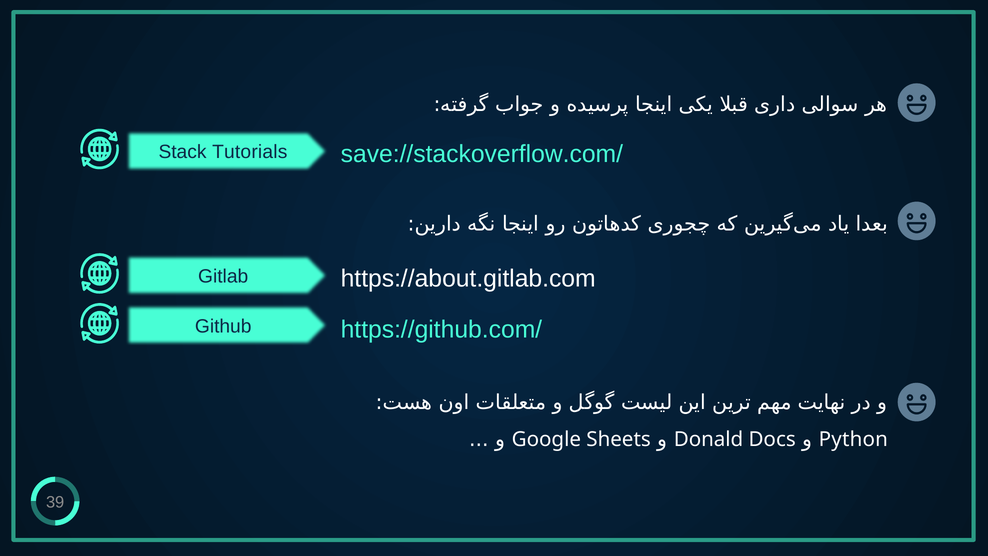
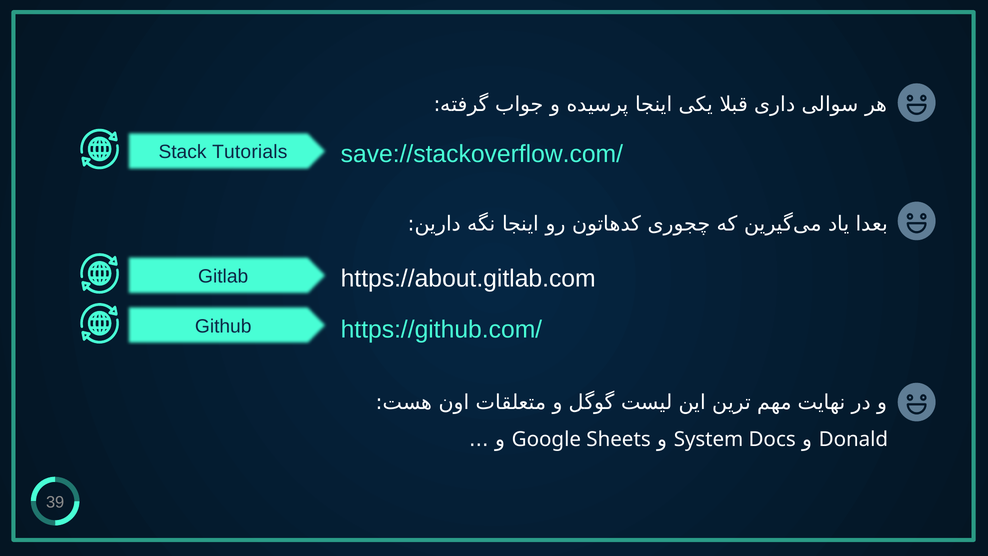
Donald: Donald -> System (709, 439)
Python: Python -> Donald (853, 439)
